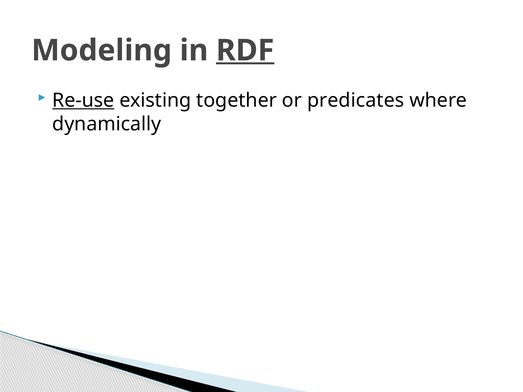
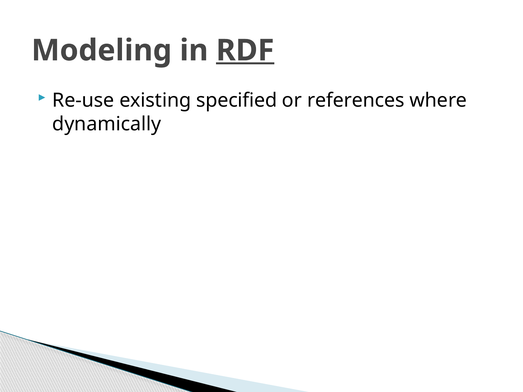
Re-use underline: present -> none (83, 100)
together: together -> specified (237, 100)
predicates: predicates -> references (356, 100)
